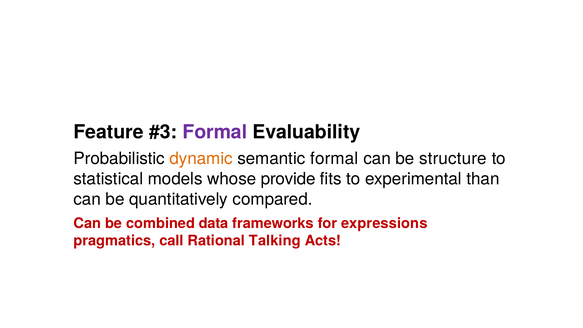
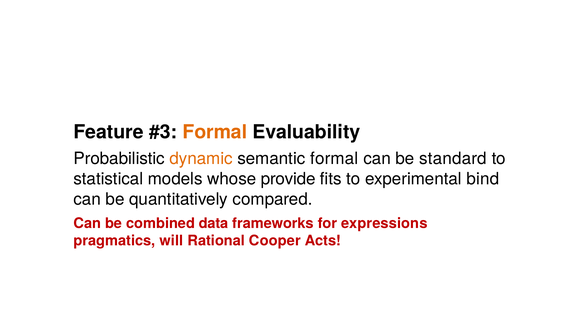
Formal colour: purple -> orange (215, 132)
structure: structure -> standard (453, 158)
than: than -> bind (483, 179)
call: call -> will (171, 241)
Talking: Talking -> Cooper (275, 241)
